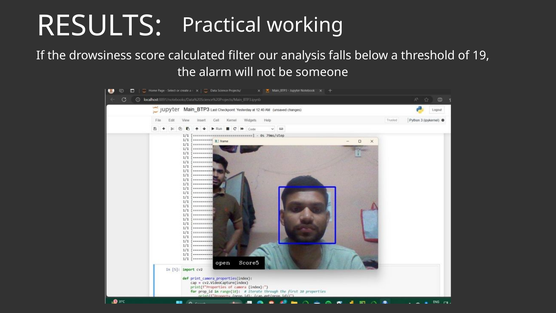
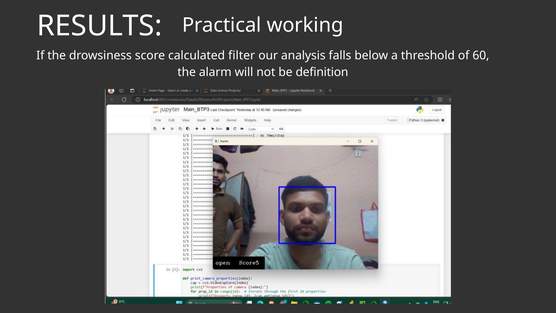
19: 19 -> 60 (481, 55)
someone: someone -> definition (322, 72)
